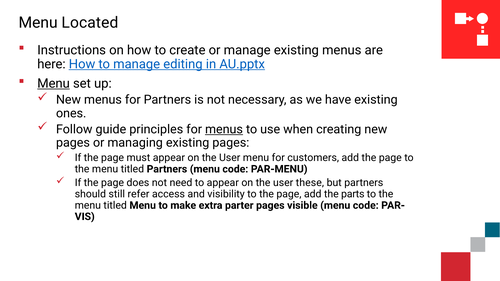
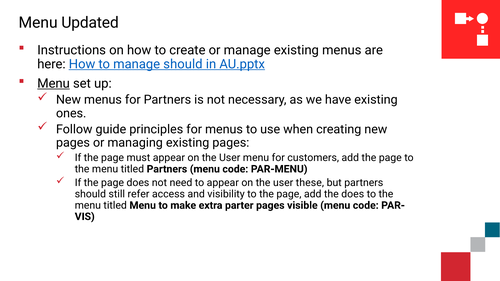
Located: Located -> Updated (90, 23)
manage editing: editing -> should (183, 64)
menus underline: present -> none (224, 129)
the parts: parts -> does (353, 194)
